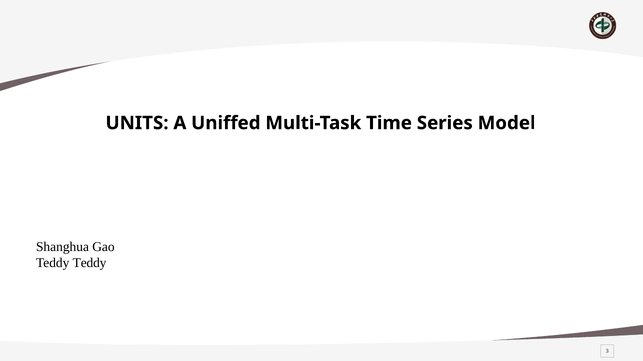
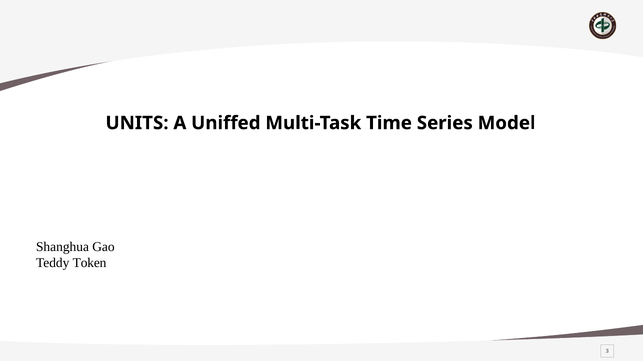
Teddy Teddy: Teddy -> Token (90, 263)
